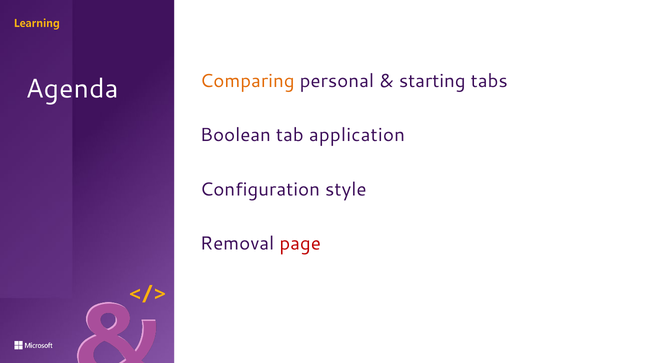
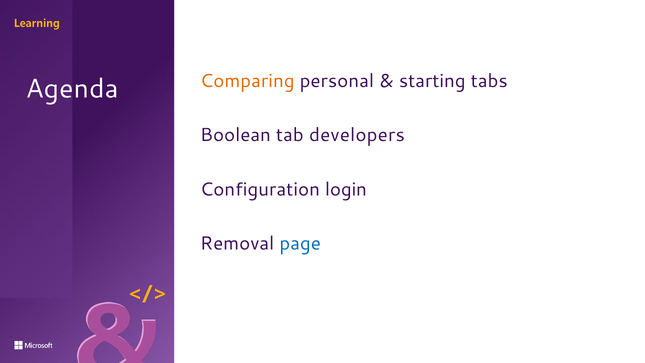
application: application -> developers (357, 135)
style: style -> login (346, 189)
page colour: red -> blue (300, 243)
